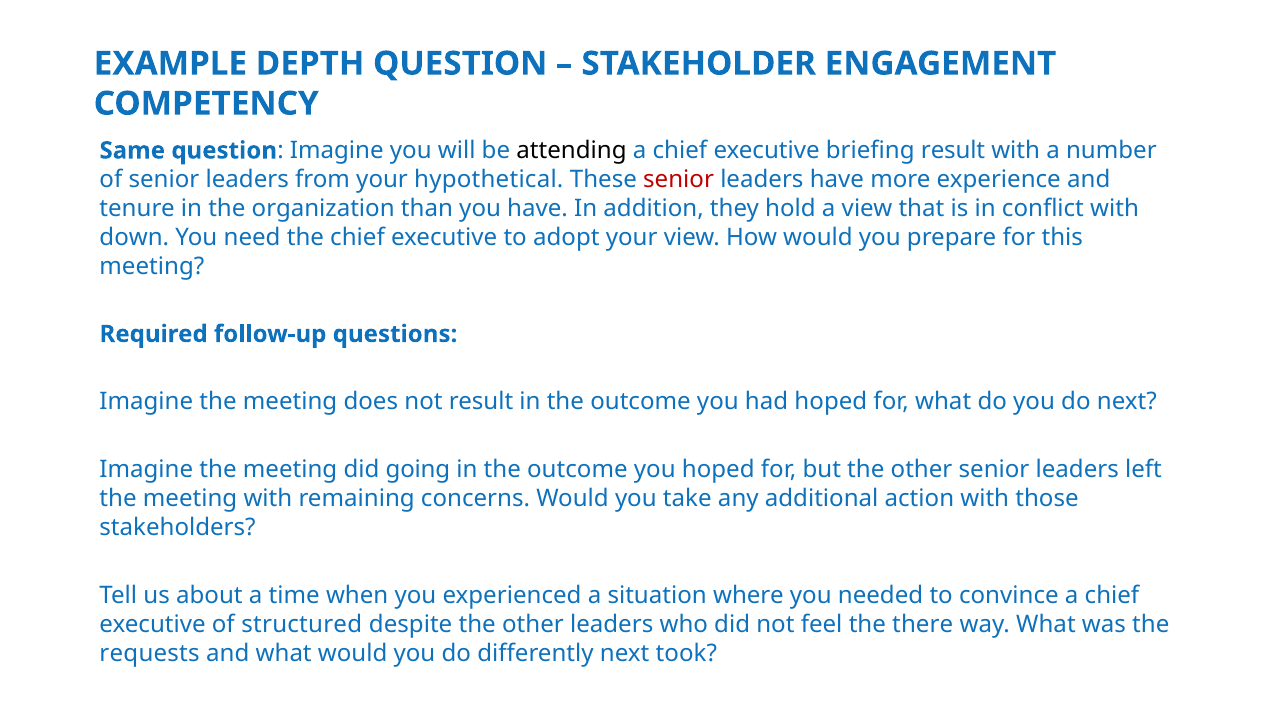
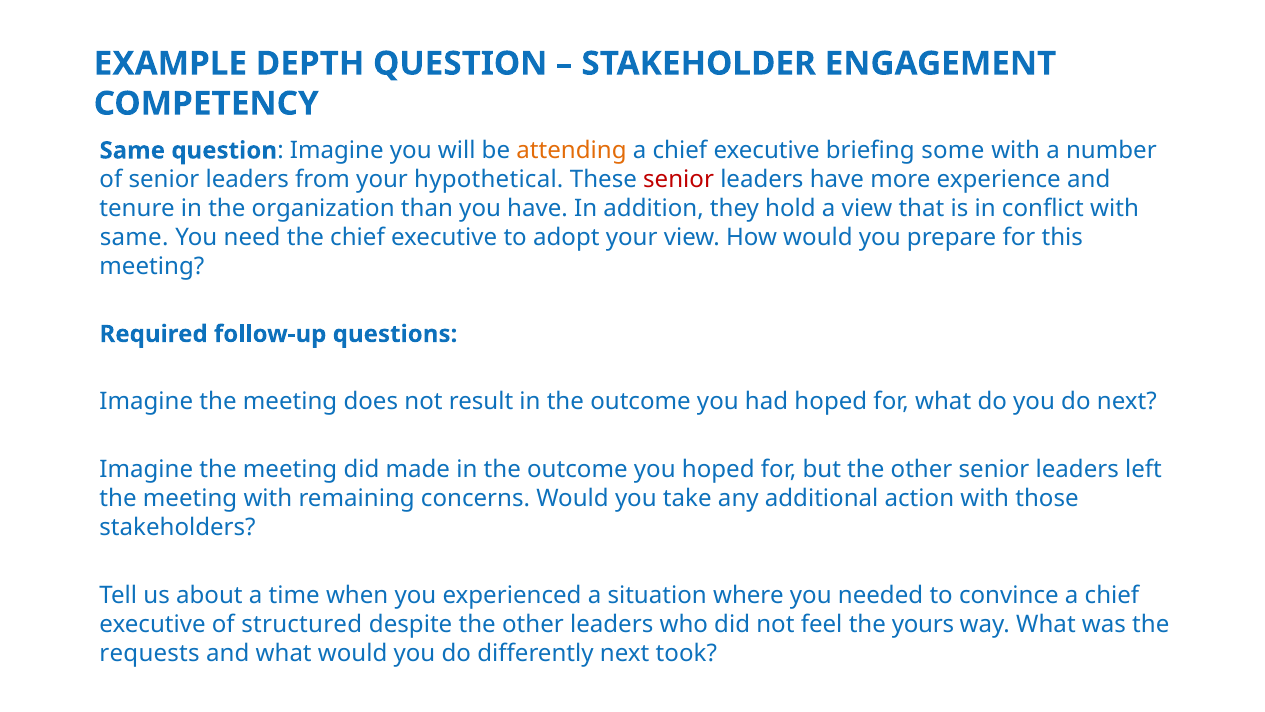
attending colour: black -> orange (571, 150)
briefing result: result -> some (953, 150)
down: down -> same (134, 237)
going: going -> made (418, 469)
there: there -> yours (923, 624)
